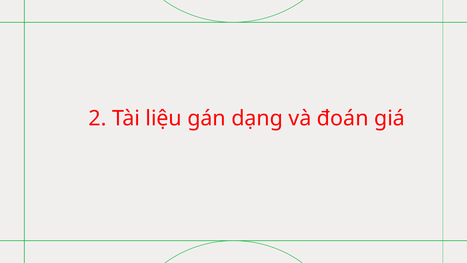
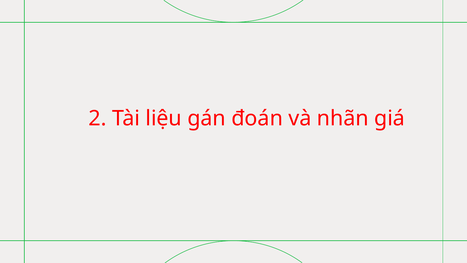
dạng: dạng -> đoán (257, 118)
đoán: đoán -> nhãn (343, 118)
